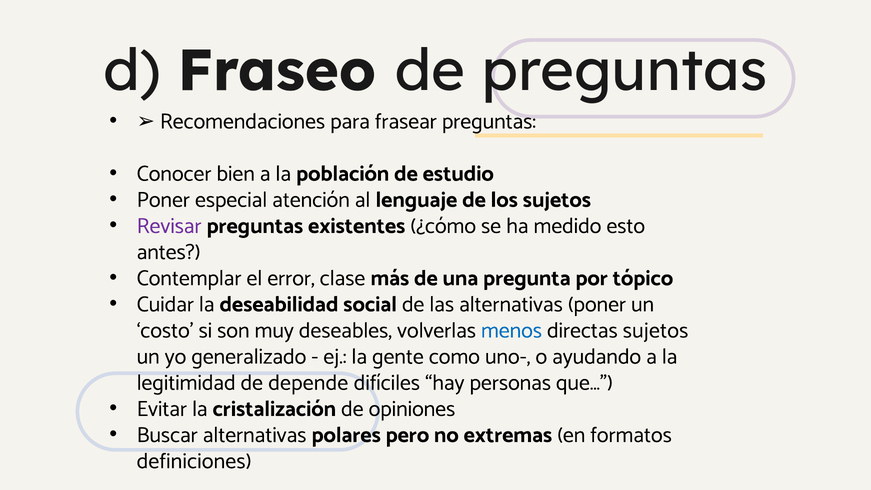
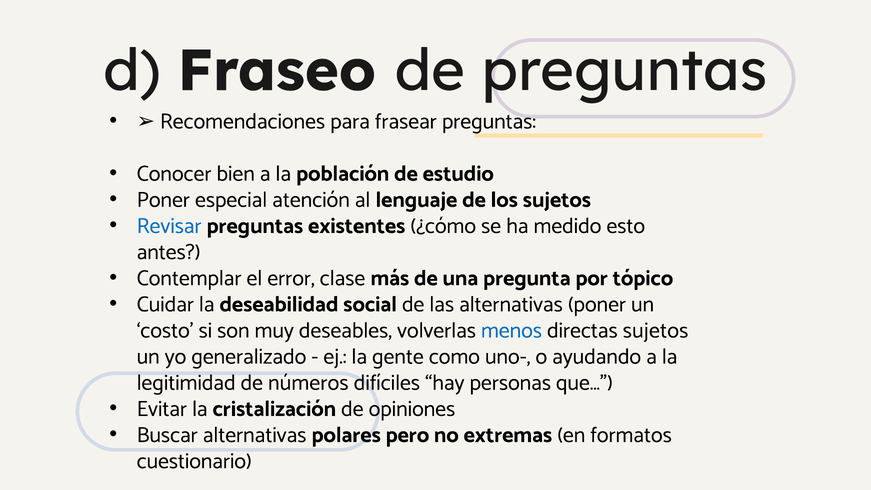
Revisar colour: purple -> blue (169, 226)
depende: depende -> números (308, 383)
definiciones: definiciones -> cuestionario (194, 461)
